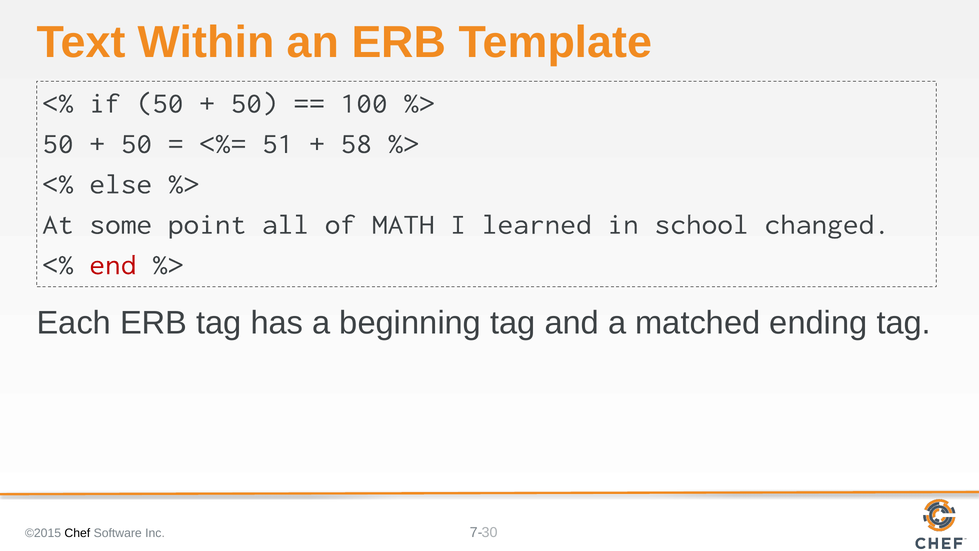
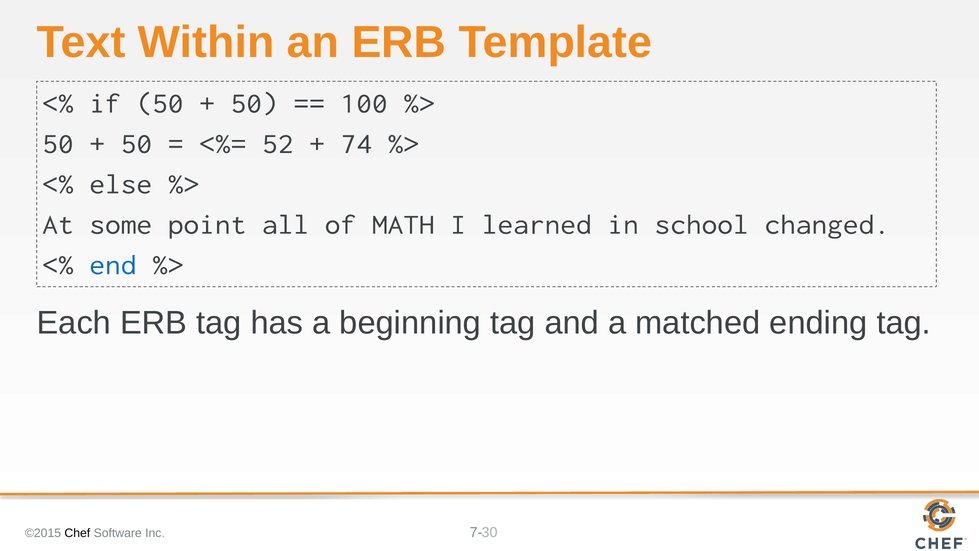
51: 51 -> 52 (278, 143)
58: 58 -> 74 (356, 143)
end colour: red -> blue (113, 265)
